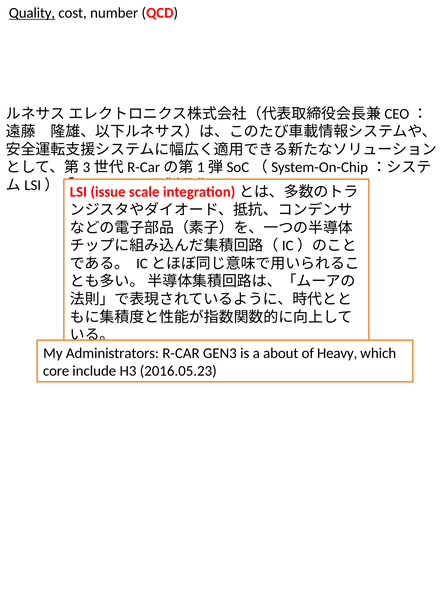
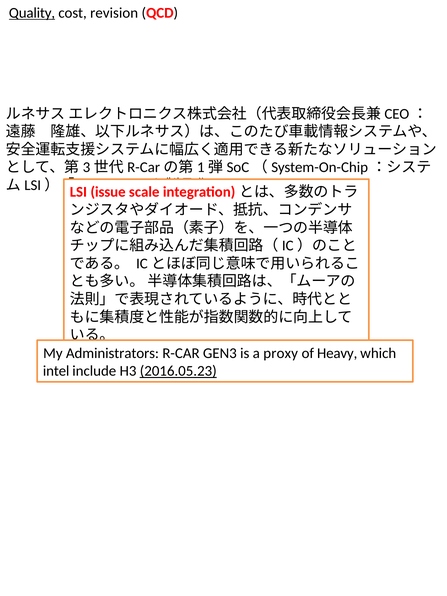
number: number -> revision (114, 13)
about: about -> proxy (281, 353)
core: core -> intel (56, 371)
2016.05.23 underline: none -> present (178, 371)
